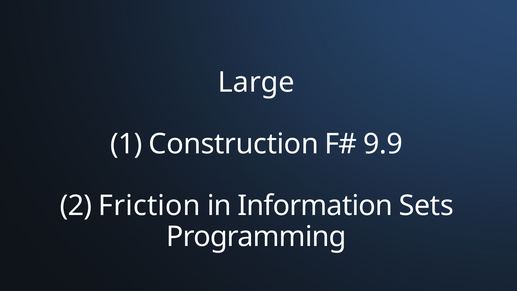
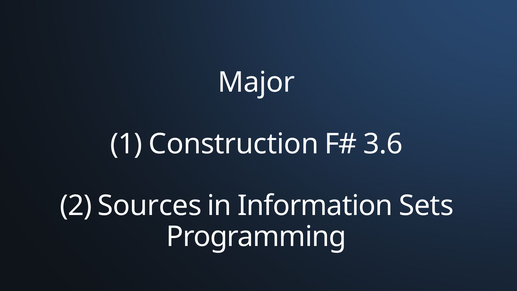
Large: Large -> Major (256, 82)
9.9: 9.9 -> 3.6 (383, 144)
Friction: Friction -> Sources (150, 206)
